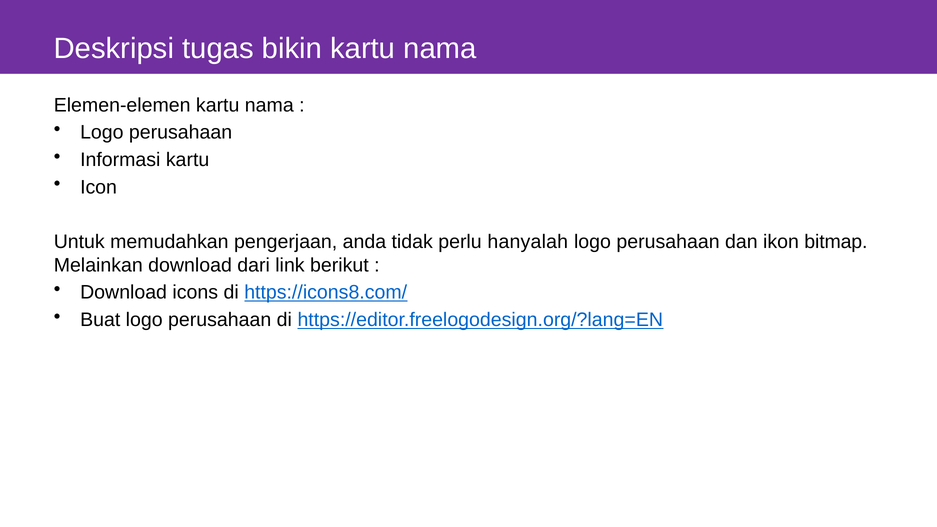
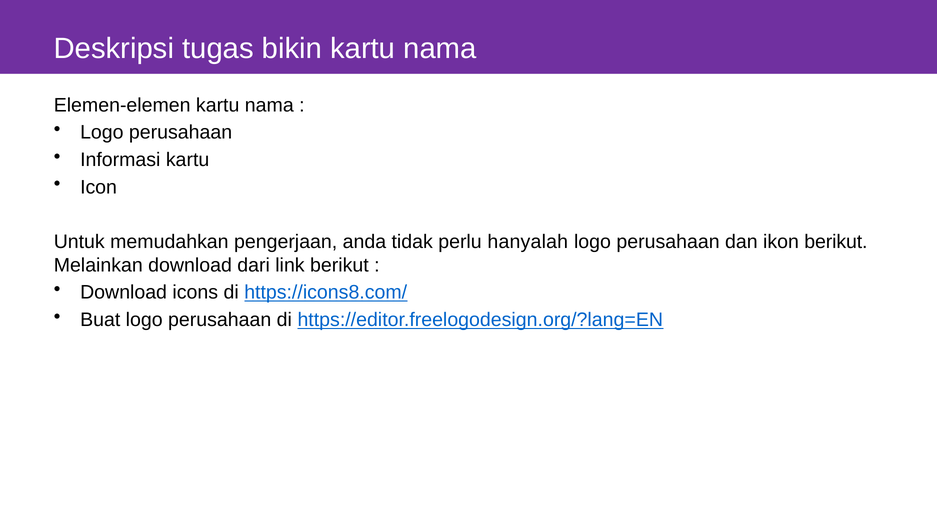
ikon bitmap: bitmap -> berikut (836, 242)
